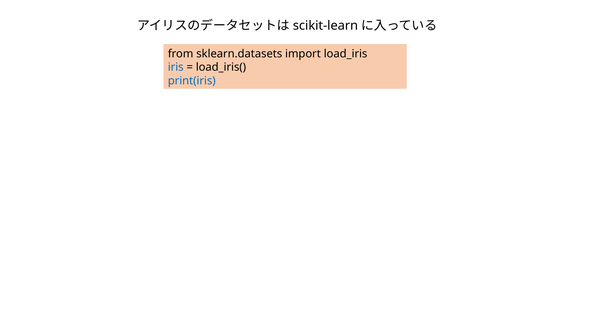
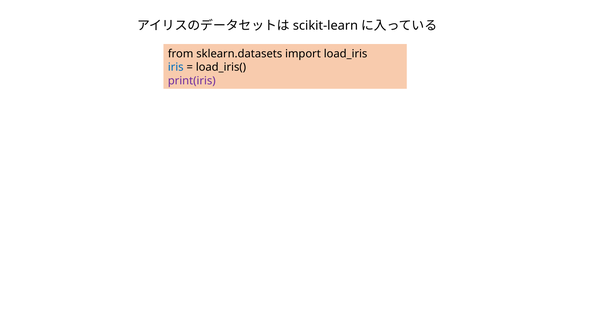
print(iris colour: blue -> purple (192, 81)
